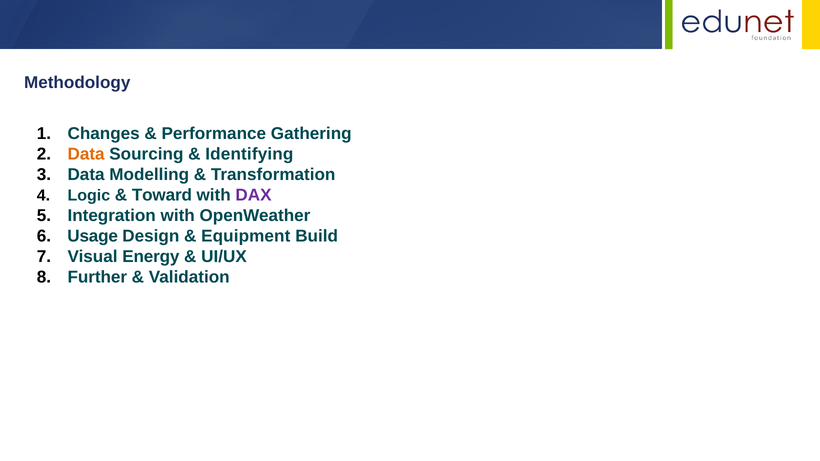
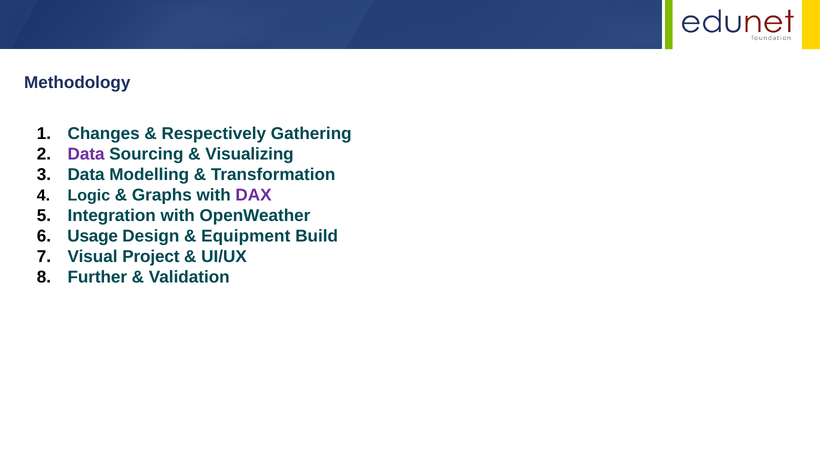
Performance: Performance -> Respectively (214, 133)
Data colour: orange -> purple (86, 154)
Identifying: Identifying -> Visualizing (249, 154)
Toward: Toward -> Graphs (162, 195)
Energy: Energy -> Project (151, 257)
